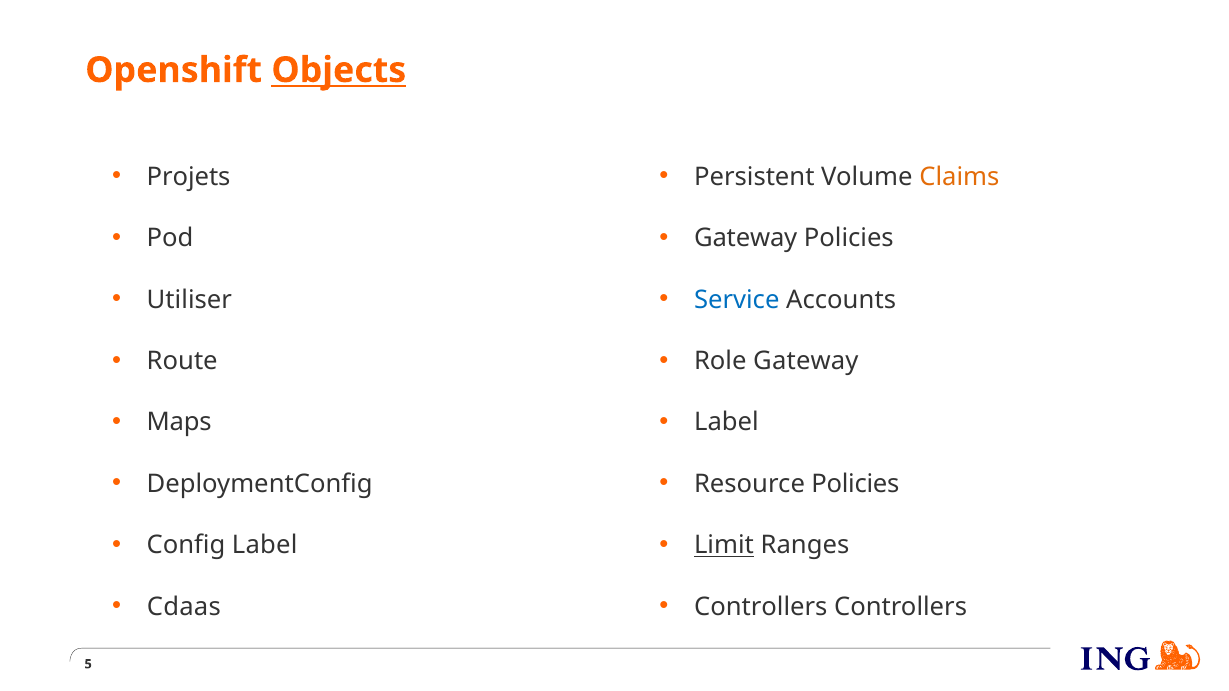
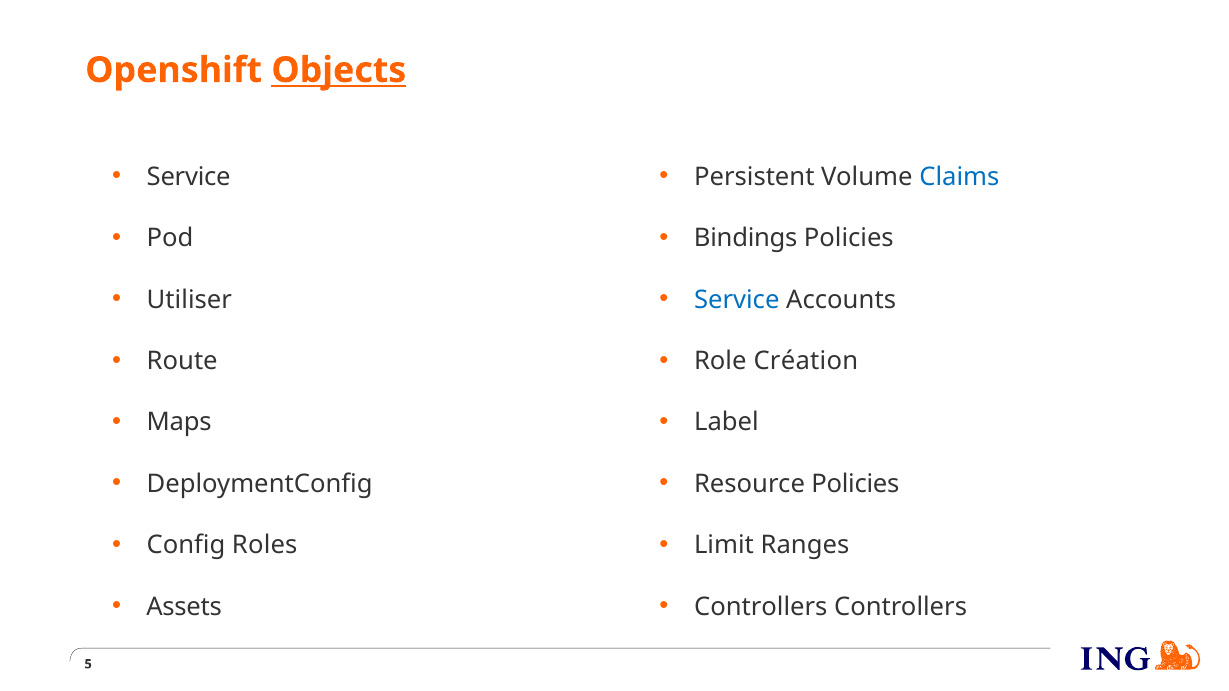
Projets: Projets -> Service (189, 177)
Claims colour: orange -> blue (959, 177)
Gateway: Gateway -> Bindings (746, 238)
Role Gateway: Gateway -> Création (806, 361)
Config Label: Label -> Roles (265, 546)
Limit underline: present -> none (724, 546)
Cdaas: Cdaas -> Assets (184, 607)
